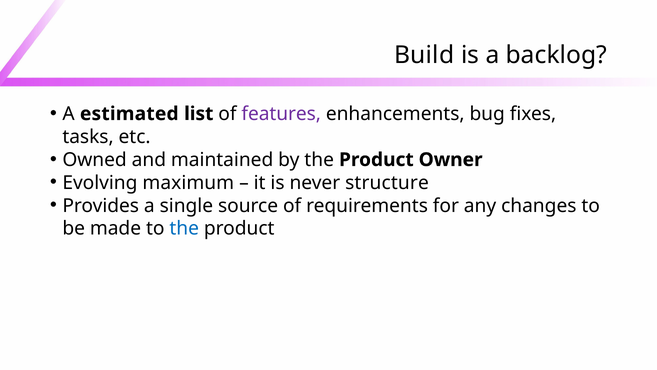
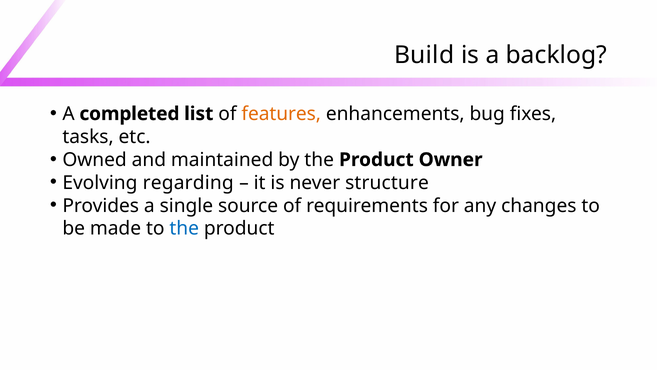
estimated: estimated -> completed (129, 114)
features colour: purple -> orange (281, 114)
maximum: maximum -> regarding (188, 182)
